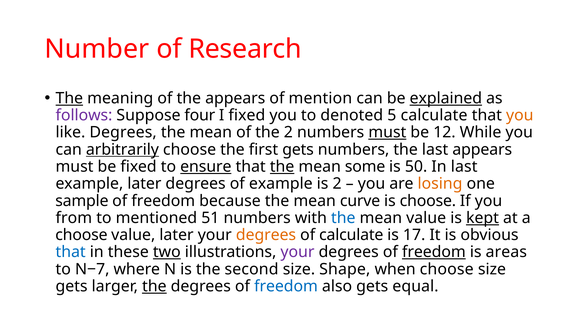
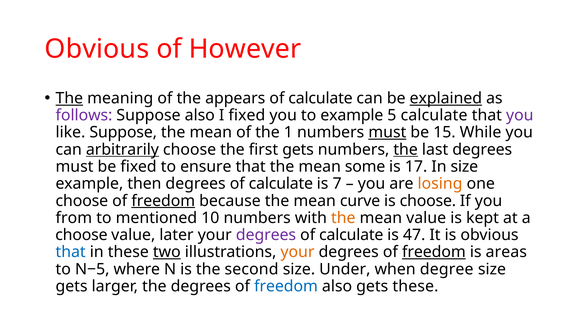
Number: Number -> Obvious (97, 49)
Research: Research -> However (245, 49)
mention: mention -> calculate (321, 98)
Suppose four: four -> also (200, 115)
to denoted: denoted -> example (352, 115)
you colour: orange -> purple (520, 115)
like Degrees: Degrees -> Suppose (123, 132)
the 2: 2 -> 1 (288, 132)
12: 12 -> 15 (444, 132)
the underline: none -> present (406, 150)
last appears: appears -> degrees (482, 150)
ensure underline: present -> none (206, 167)
the underline: present -> none (282, 167)
50: 50 -> 17 (416, 167)
In last: last -> size (464, 167)
example later: later -> then (144, 184)
example: example -> calculate (281, 184)
is 2: 2 -> 7 (337, 184)
sample: sample -> choose (82, 201)
freedom underline: none -> present (163, 201)
51: 51 -> 10 (210, 218)
the colour: blue -> orange (343, 218)
kept underline: present -> none (483, 218)
degrees colour: orange -> purple (266, 235)
17: 17 -> 47 (414, 235)
your colour: purple -> orange (297, 252)
N−7: N−7 -> N−5 (92, 269)
Shape: Shape -> Under (345, 269)
when choose: choose -> degree (447, 269)
the underline: present -> none (154, 286)
gets equal: equal -> these (415, 286)
